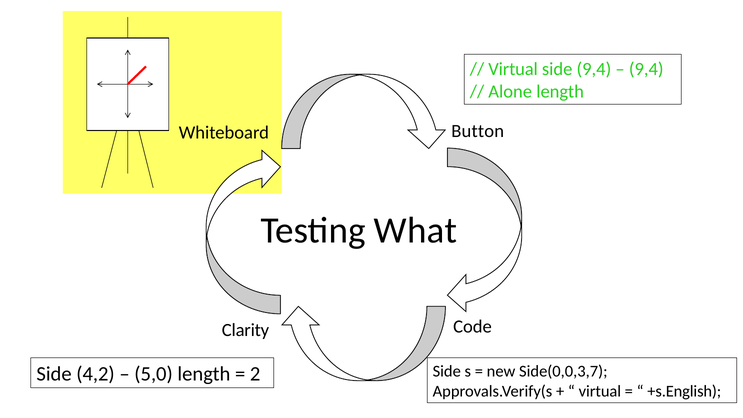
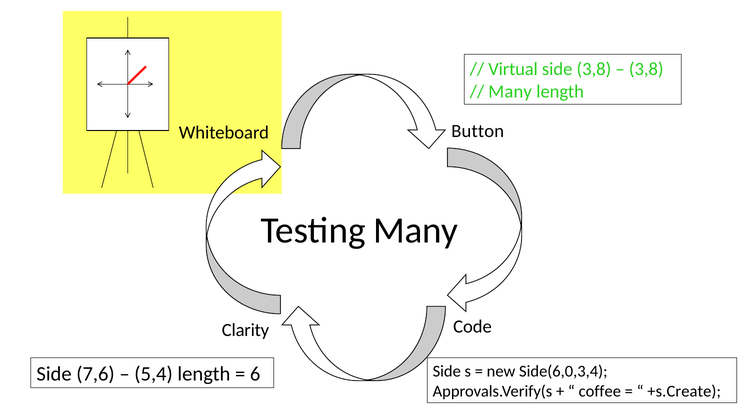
side 9,4: 9,4 -> 3,8 (594, 69)
9,4: 9,4 -> 3,8 (646, 69)
Alone: Alone -> Many (510, 92)
Testing What: What -> Many (416, 230)
Side(0,0,3,7: Side(0,0,3,7 -> Side(6,0,3,4 (563, 371)
4,2: 4,2 -> 7,6 (96, 374)
5,0: 5,0 -> 5,4 (154, 374)
2: 2 -> 6 (255, 374)
virtual: virtual -> coffee (600, 391)
+s.English: +s.English -> +s.Create (684, 391)
